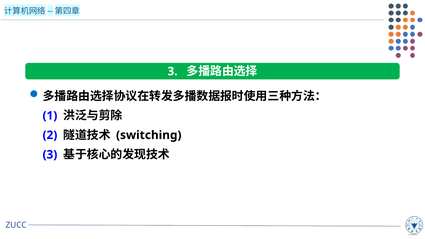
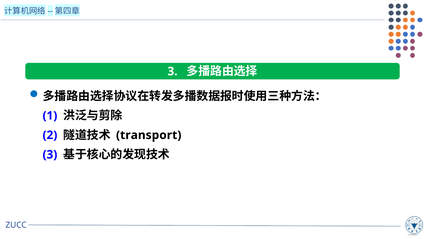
switching: switching -> transport (149, 135)
